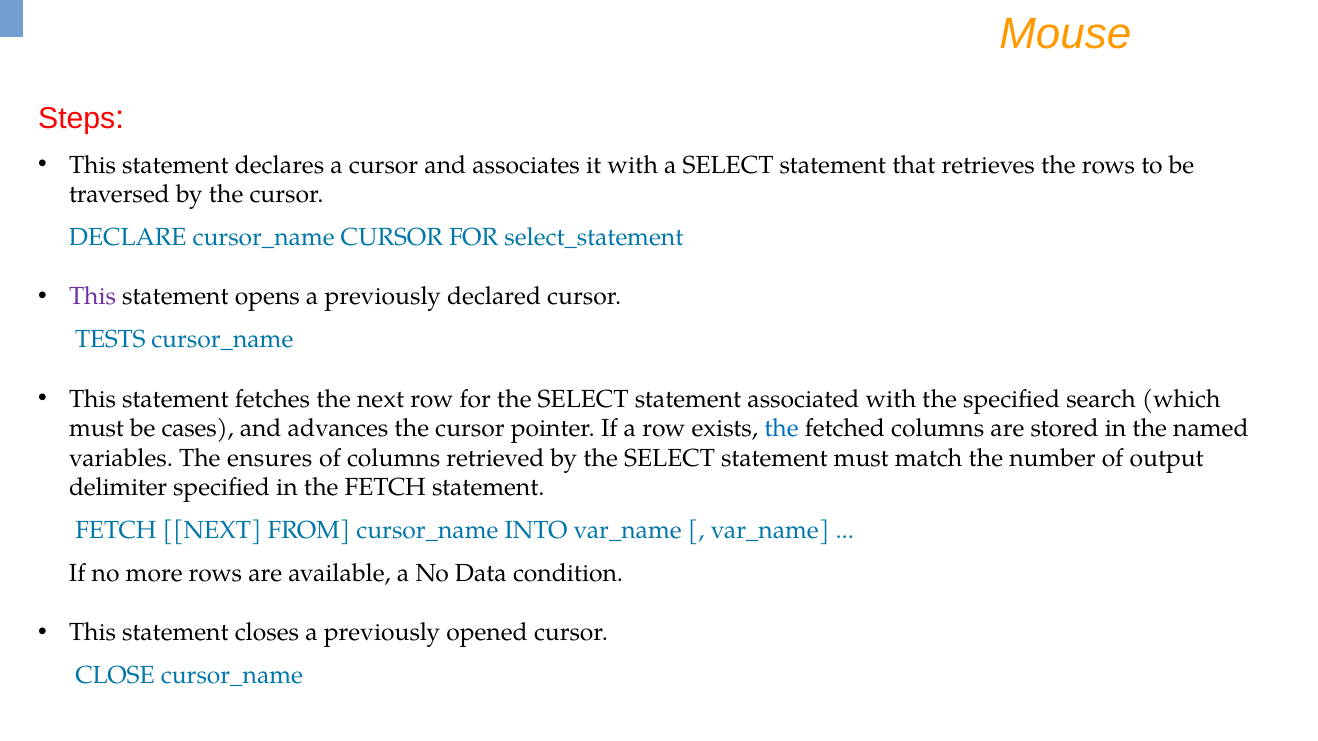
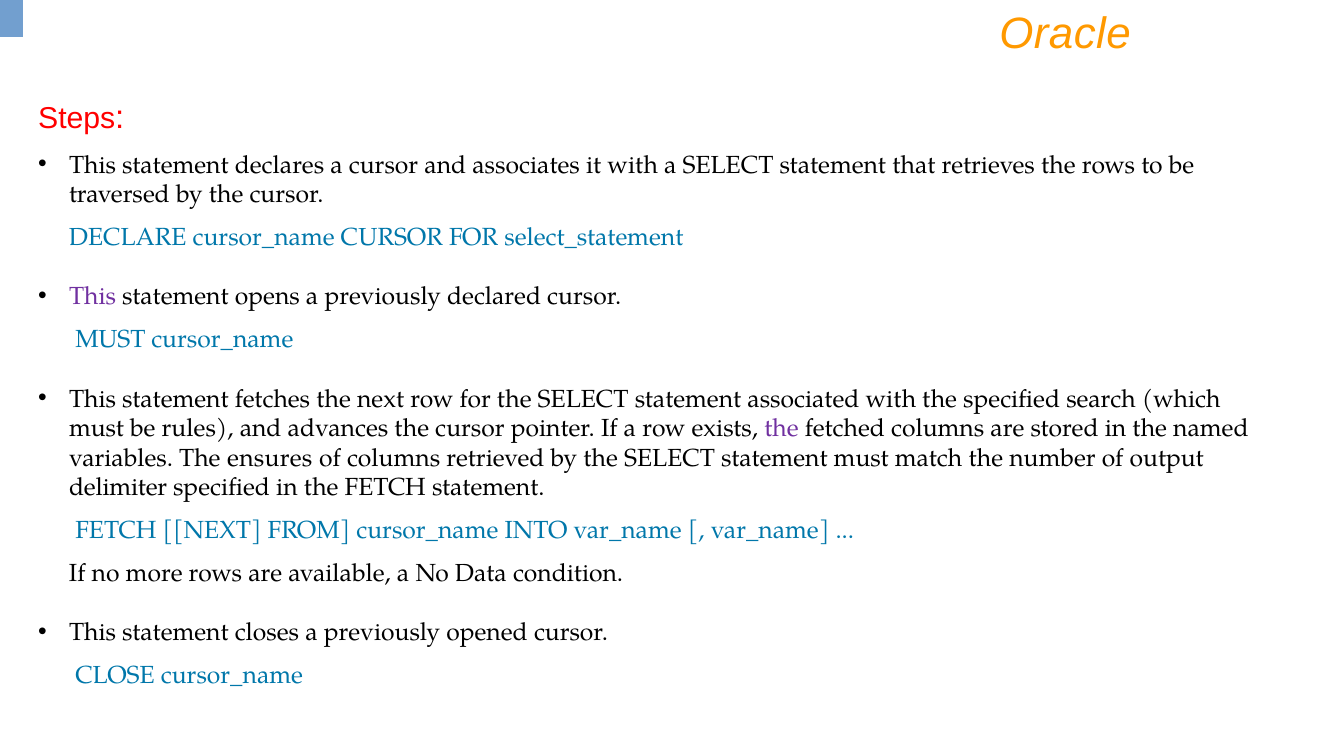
Mouse: Mouse -> Oracle (1065, 34)
TESTS: TESTS -> MUST (110, 340)
cases: cases -> rules (198, 429)
the colour: blue -> purple (782, 429)
